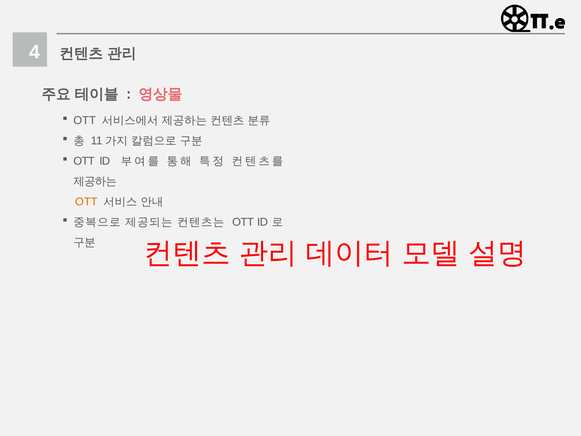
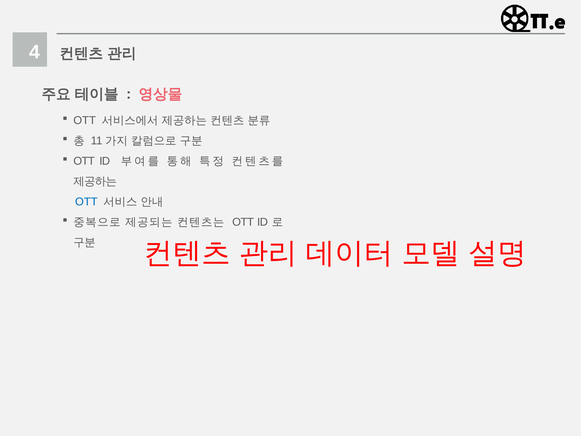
OTT colour: orange -> blue (86, 202)
